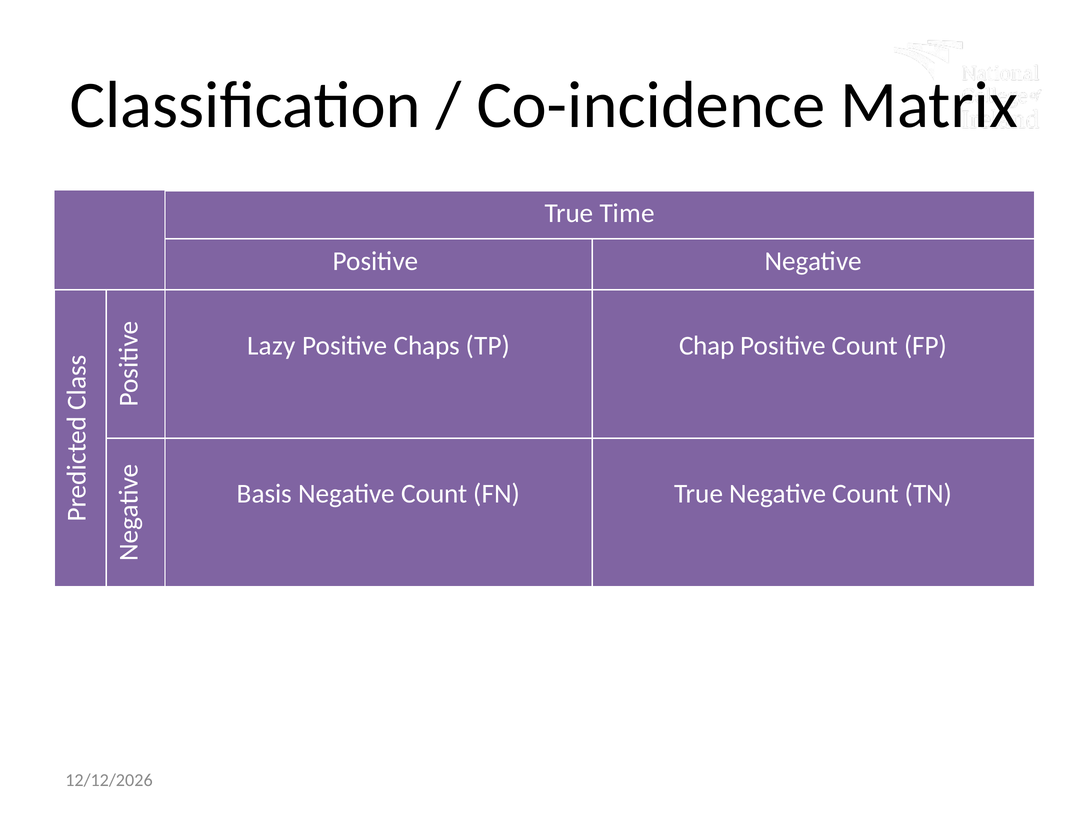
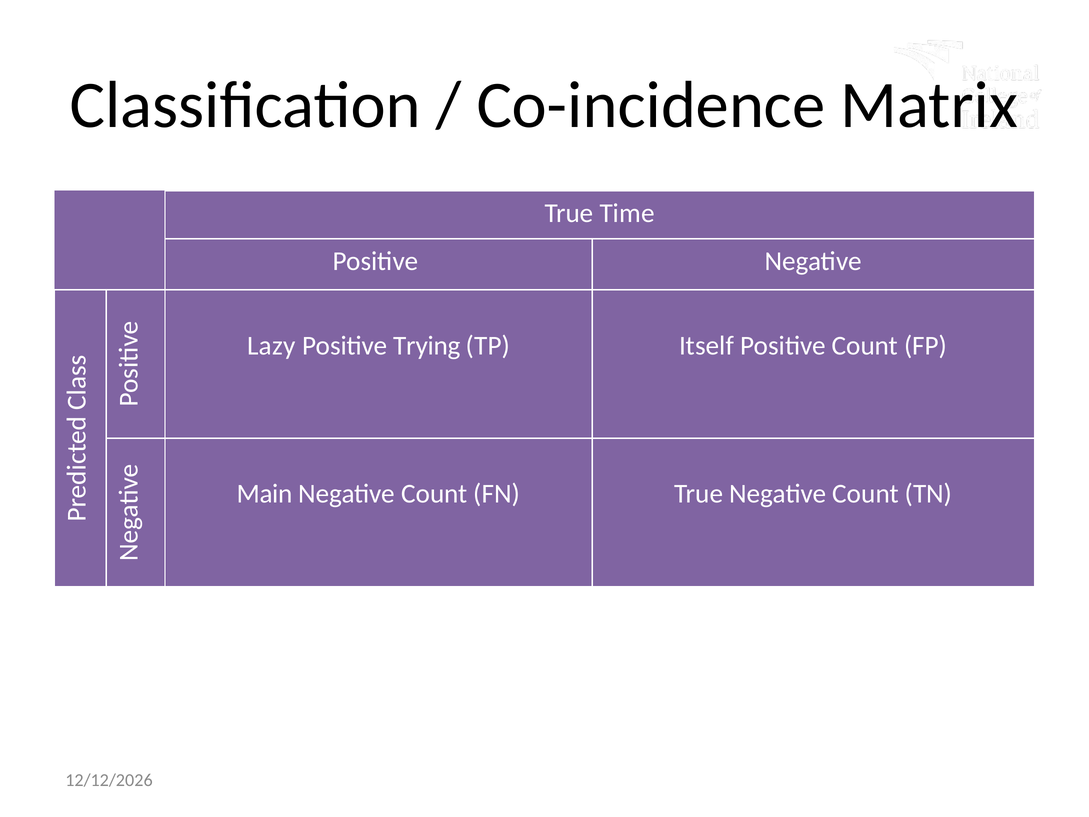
Chaps: Chaps -> Trying (427, 345)
Chap: Chap -> Itself (707, 345)
Basis: Basis -> Main (265, 494)
